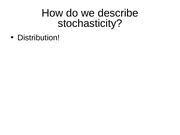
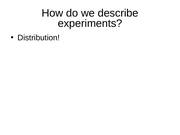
stochasticity: stochasticity -> experiments (90, 23)
